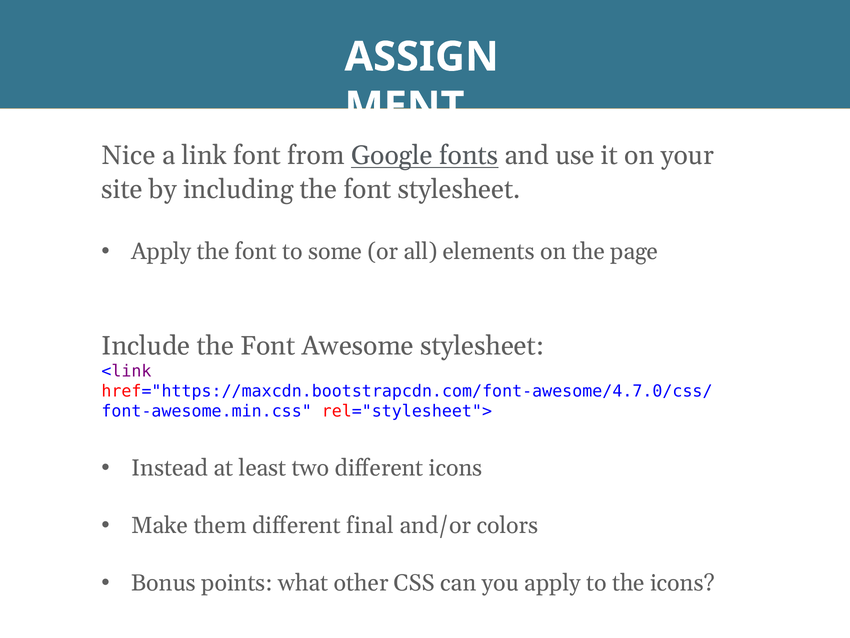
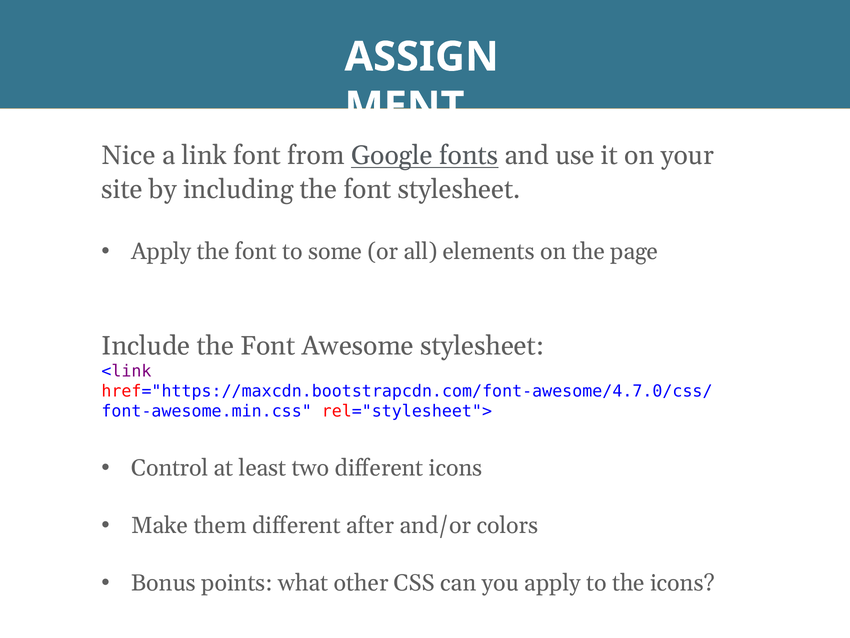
Instead: Instead -> Control (170, 468)
final: final -> after (370, 525)
